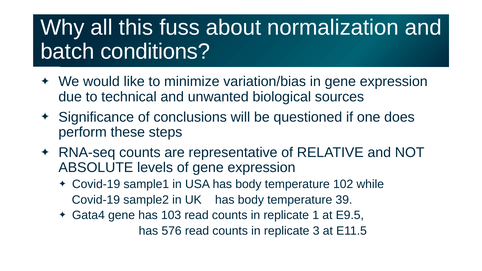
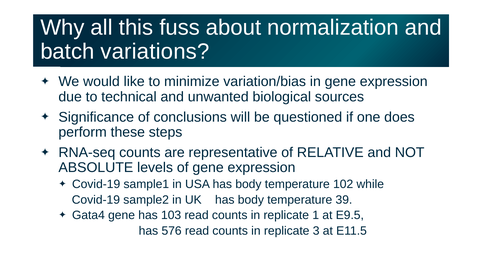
conditions: conditions -> variations (155, 52)
